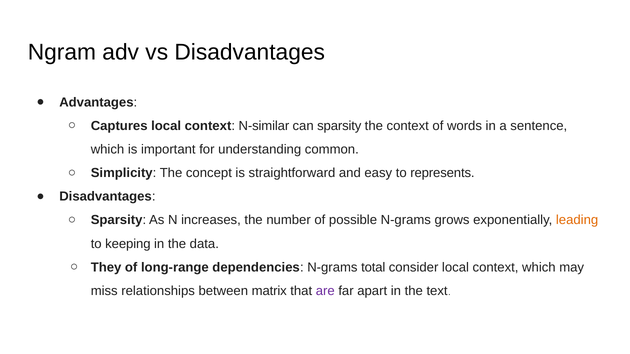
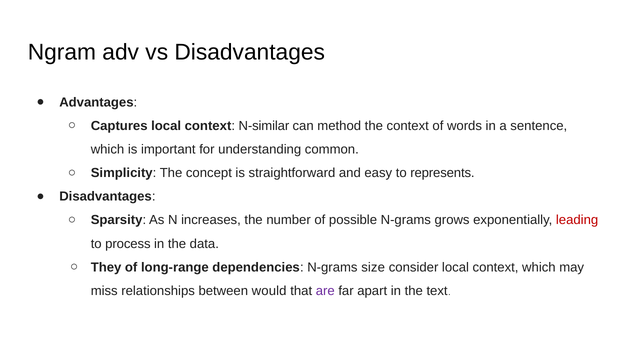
can sparsity: sparsity -> method (339, 126)
leading colour: orange -> red (577, 220)
keeping: keeping -> process (128, 244)
total: total -> size (373, 268)
matrix: matrix -> would (269, 291)
